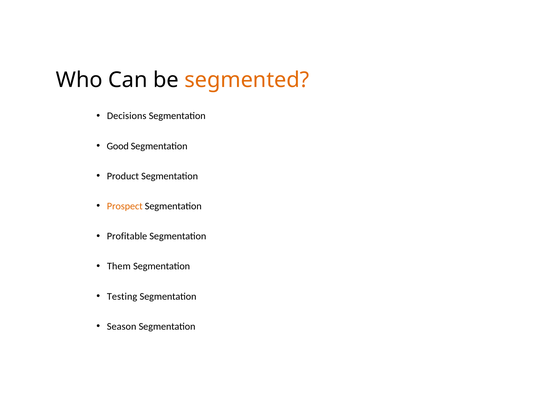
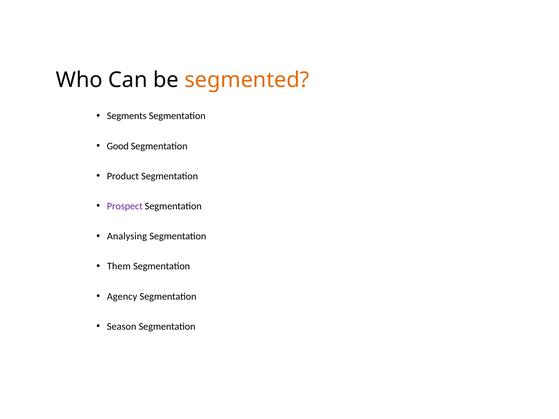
Decisions: Decisions -> Segments (127, 116)
Prospect colour: orange -> purple (125, 206)
Profitable: Profitable -> Analysing (127, 236)
Testing: Testing -> Agency (122, 297)
